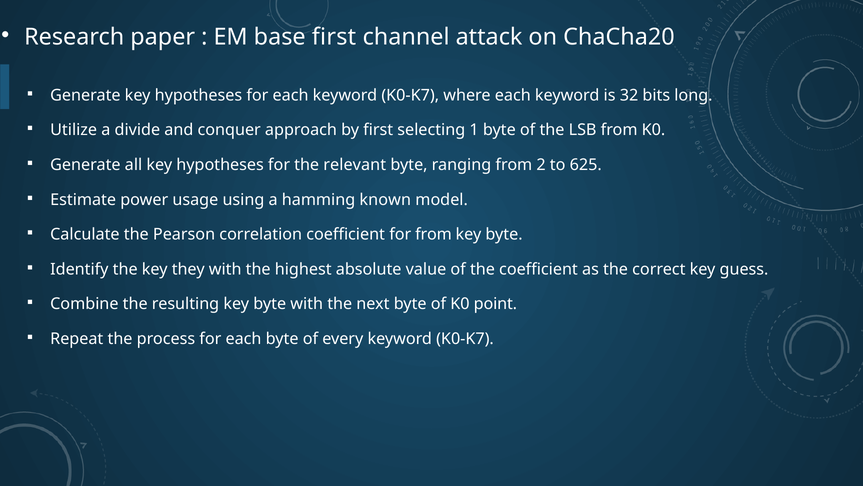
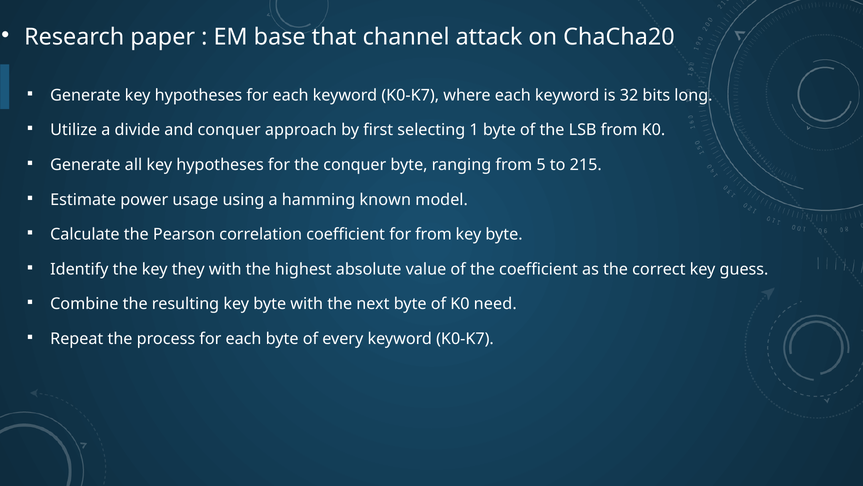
base first: first -> that (334, 37)
the relevant: relevant -> conquer (355, 165)
2: 2 -> 5 (541, 165)
625: 625 -> 215 (586, 165)
point: point -> need (495, 304)
